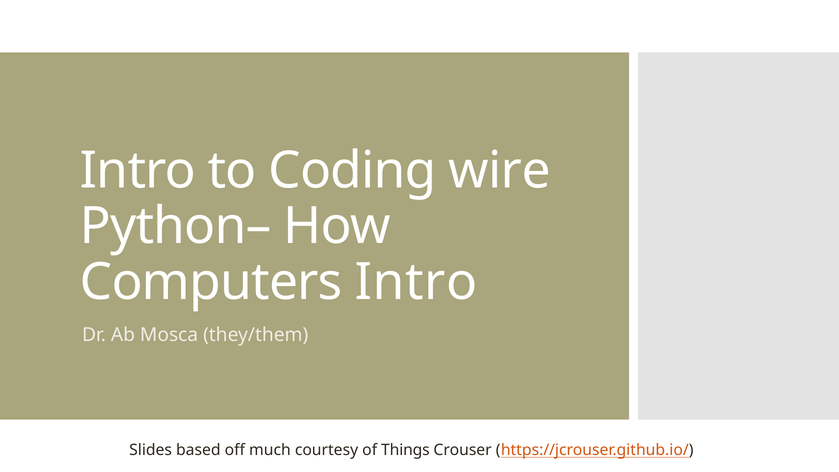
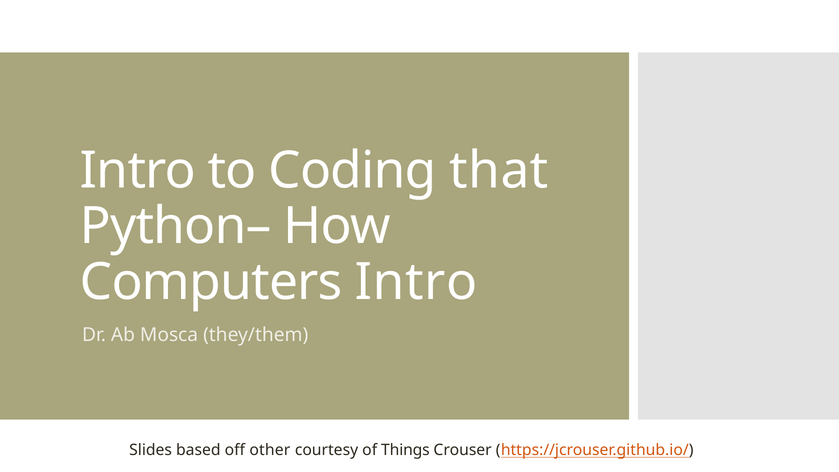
wire: wire -> that (499, 171)
much: much -> other (270, 450)
